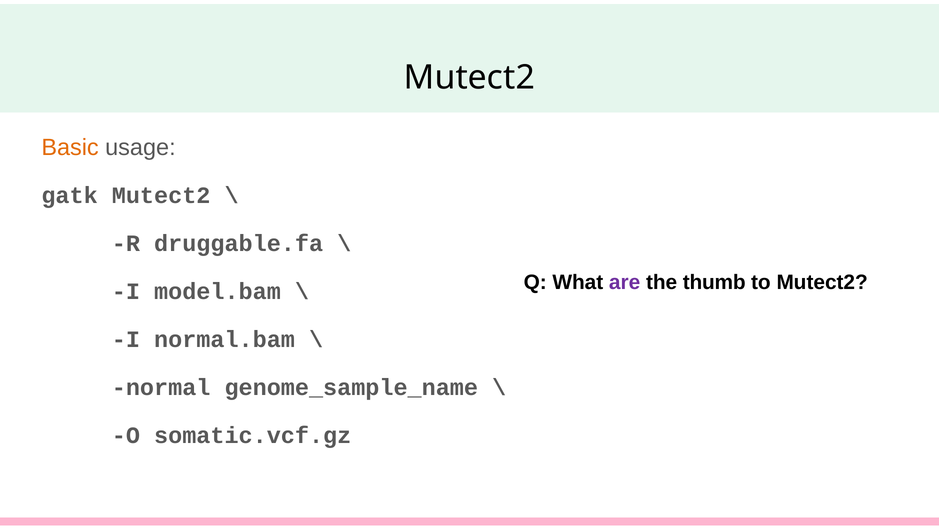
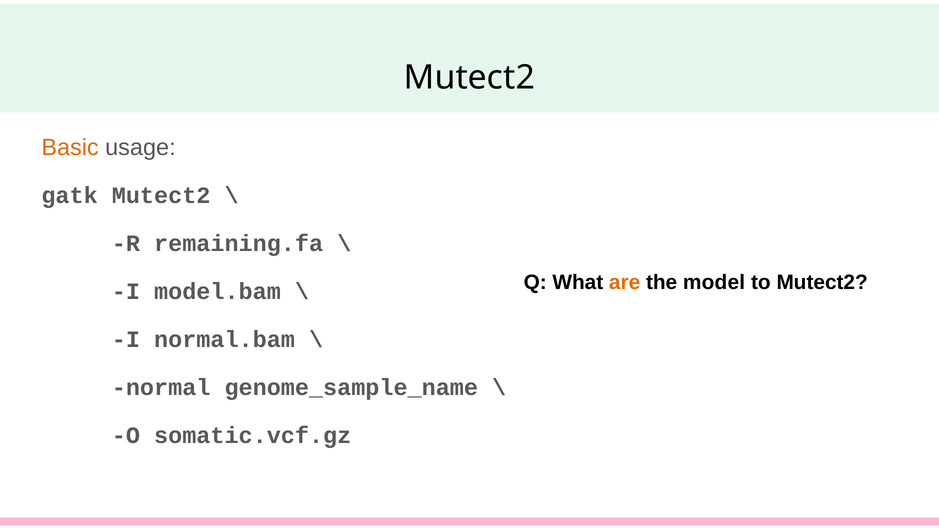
druggable.fa: druggable.fa -> remaining.fa (239, 244)
are colour: purple -> orange (625, 283)
thumb: thumb -> model (714, 283)
